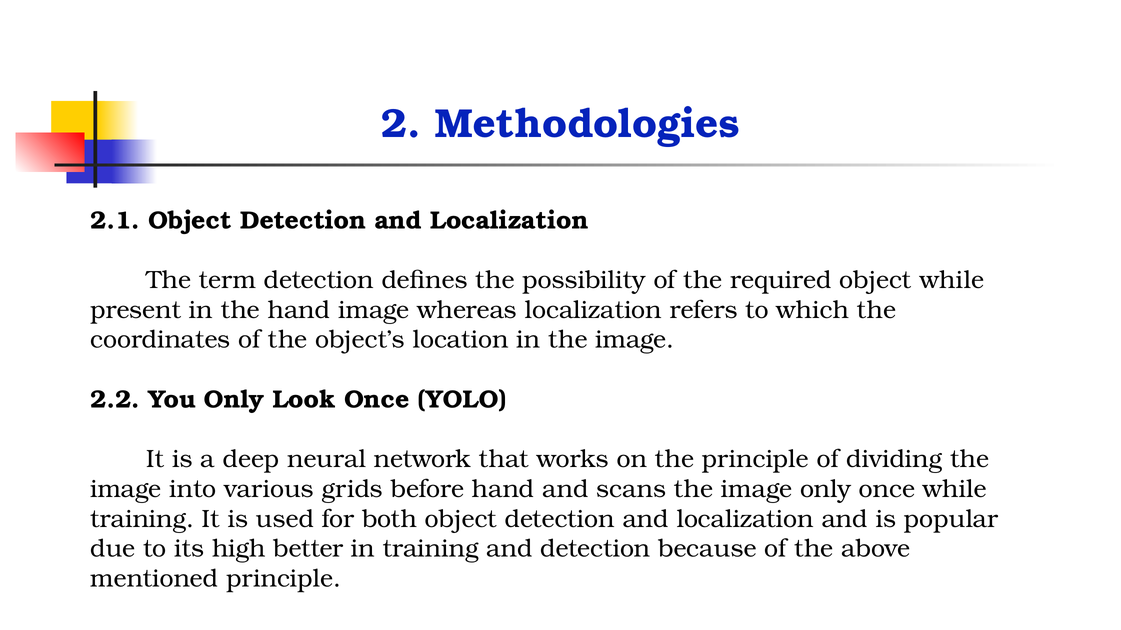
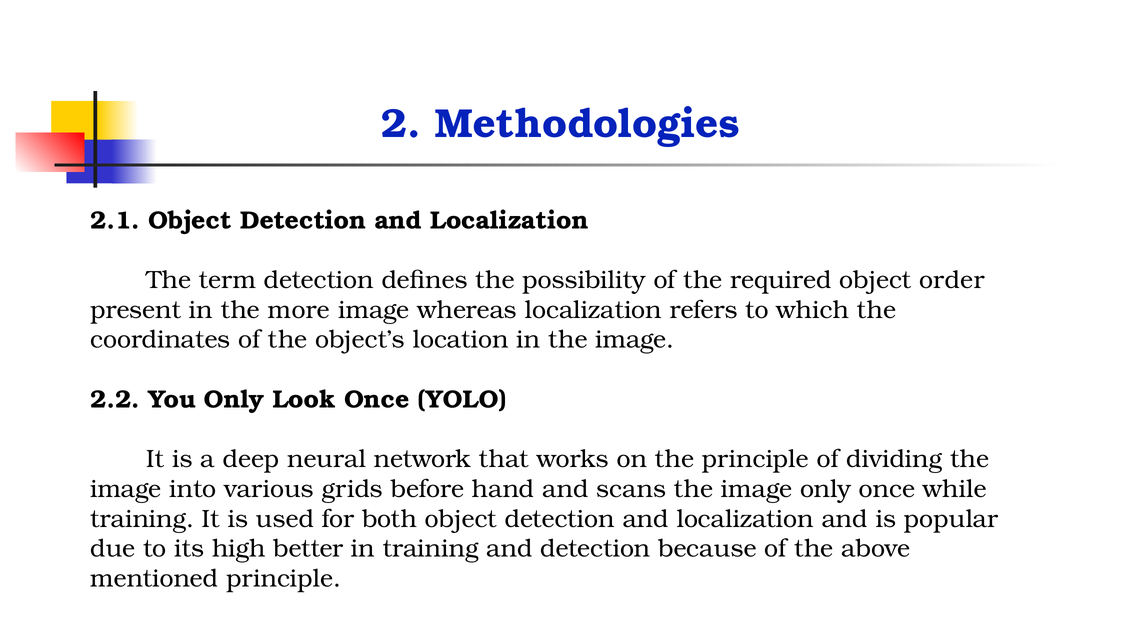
object while: while -> order (952, 280)
the hand: hand -> more (299, 310)
